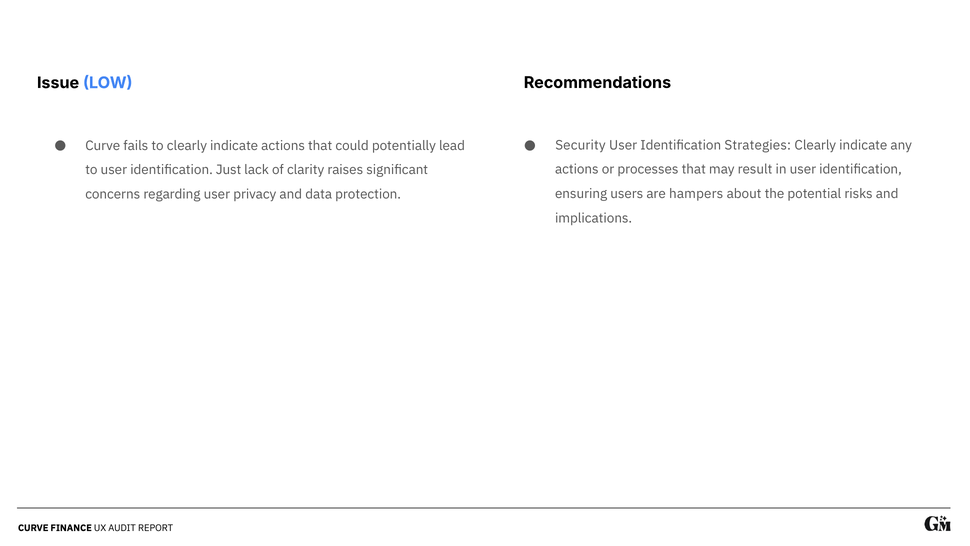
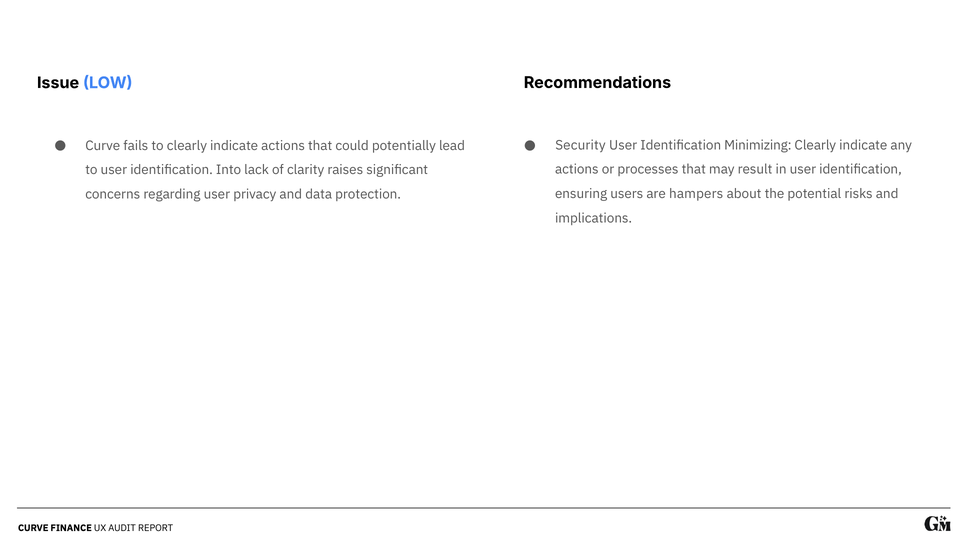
Strategies: Strategies -> Minimizing (758, 145)
Just: Just -> Into (229, 170)
